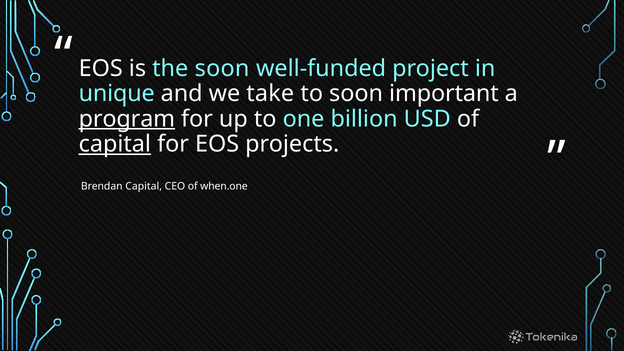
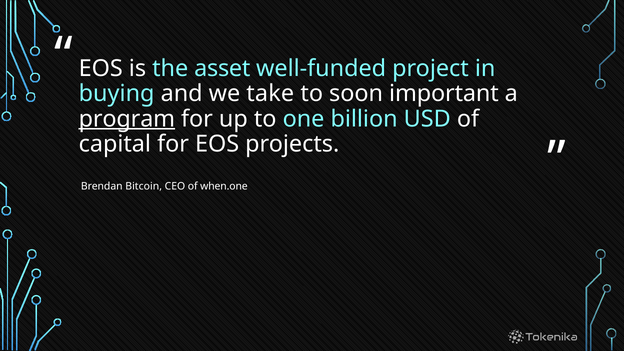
the soon: soon -> asset (222, 68)
unique: unique -> buying (117, 94)
capital underline: present -> none (115, 144)
Brendan Capital: Capital -> Bitcoin (144, 186)
